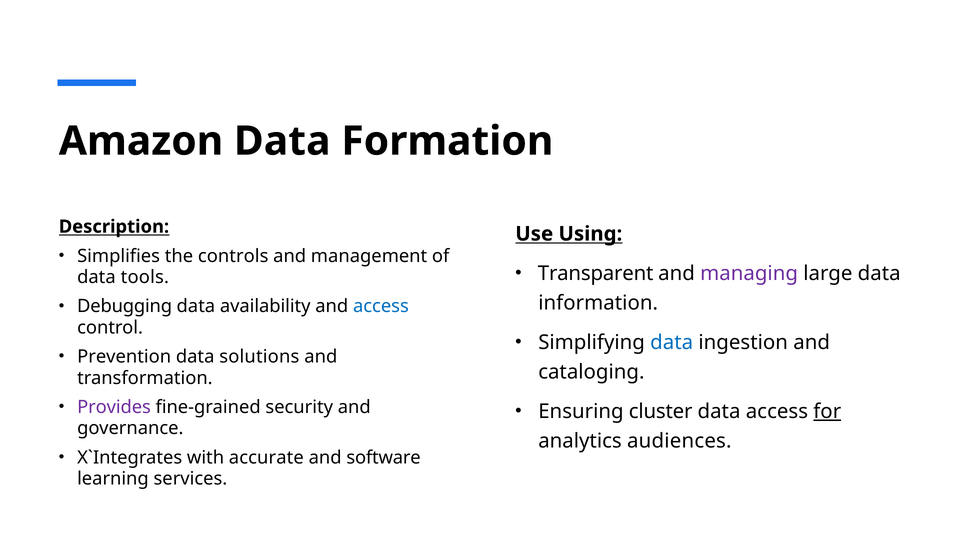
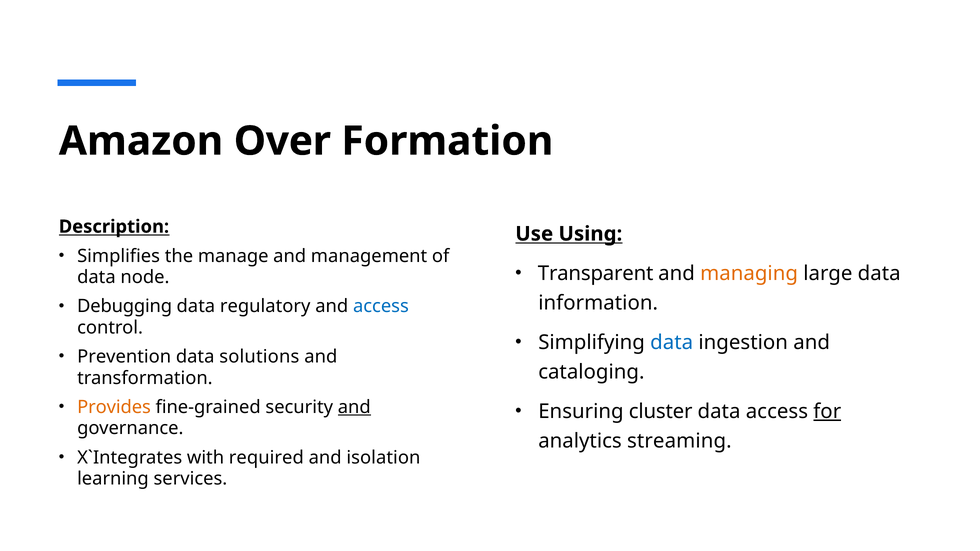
Amazon Data: Data -> Over (282, 141)
controls: controls -> manage (233, 256)
managing colour: purple -> orange (749, 274)
tools: tools -> node (145, 277)
availability: availability -> regulatory (265, 307)
Provides colour: purple -> orange (114, 407)
and underline: none -> present (354, 407)
audiences: audiences -> streaming (679, 441)
accurate: accurate -> required (266, 458)
software: software -> isolation (383, 458)
